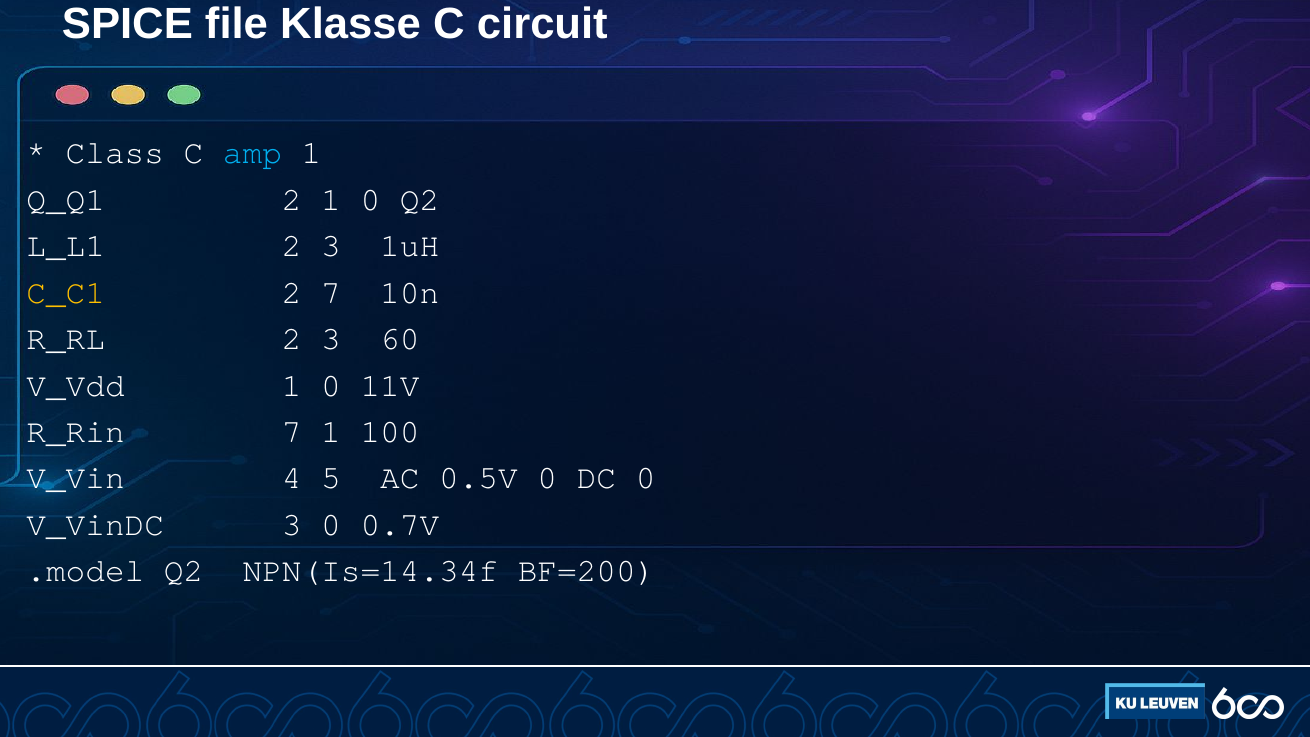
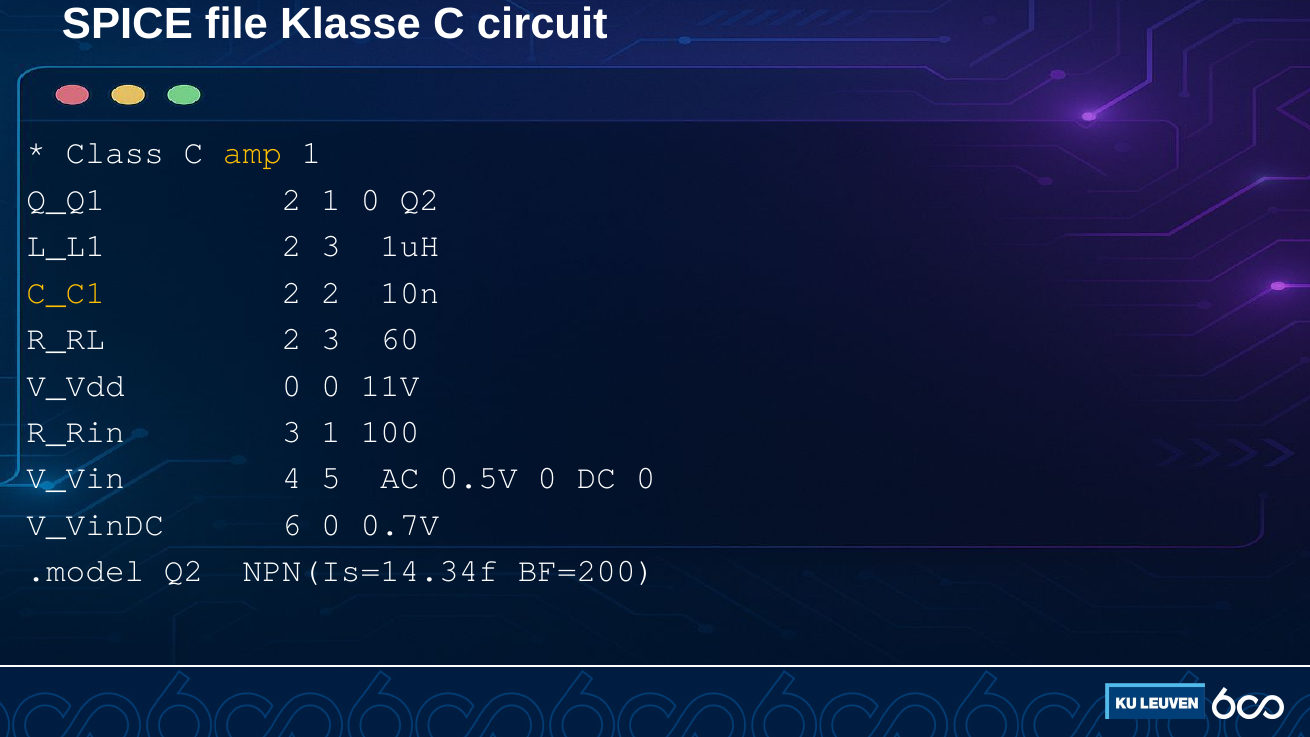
amp colour: light blue -> yellow (252, 153)
2 7: 7 -> 2 (331, 292)
V_Vdd 1: 1 -> 0 (292, 385)
R_Rin 7: 7 -> 3 (292, 432)
V_VinDC 3: 3 -> 6 (292, 524)
